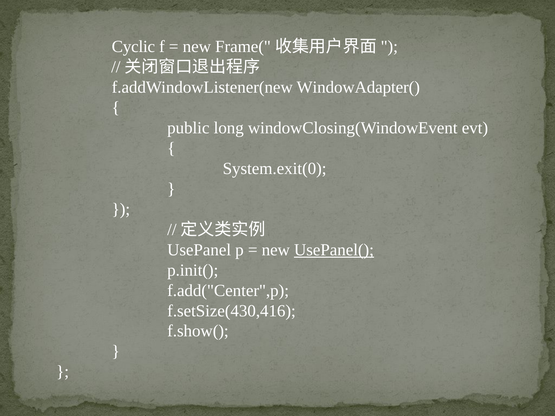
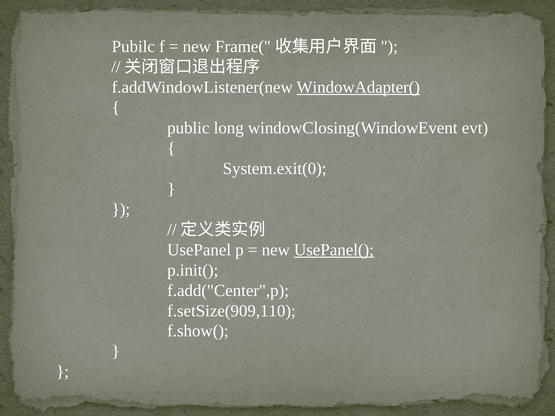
Cyclic: Cyclic -> Pubilc (133, 46)
WindowAdapter( underline: none -> present (358, 87)
f.setSize(430,416: f.setSize(430,416 -> f.setSize(909,110 (231, 311)
